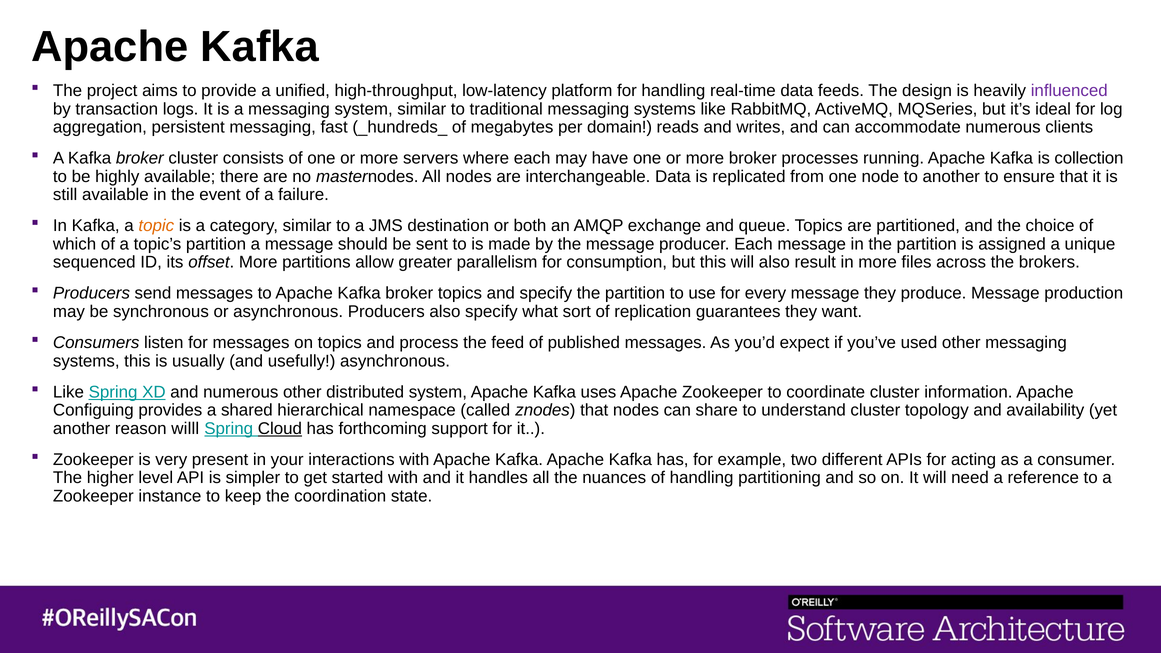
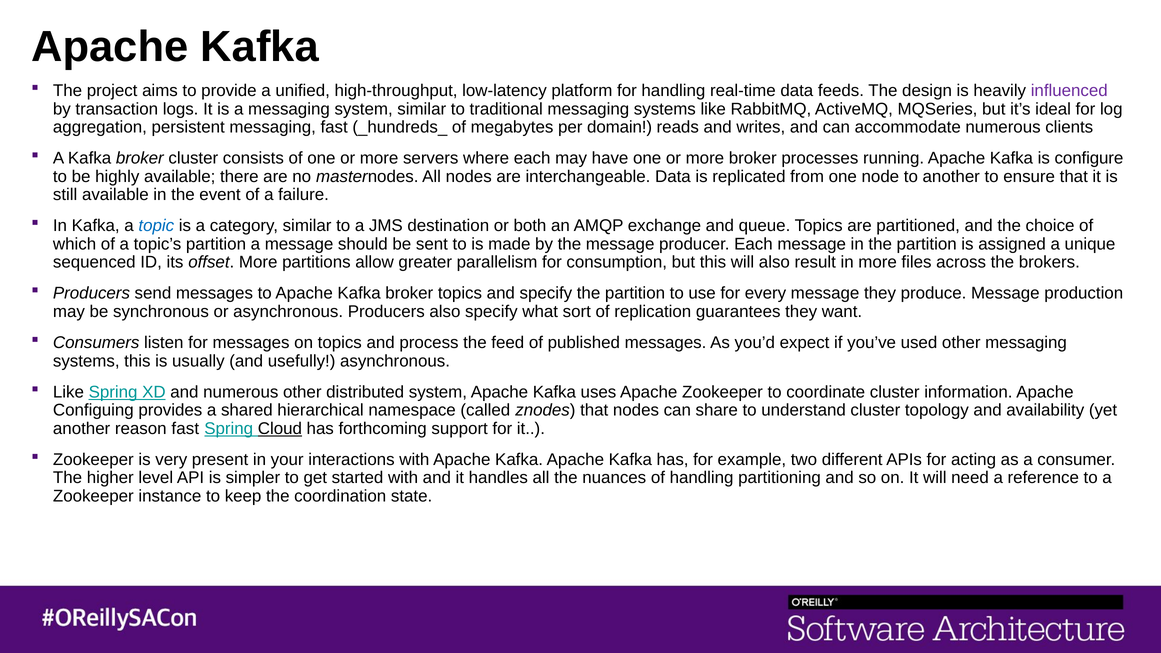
collection: collection -> configure (1089, 158)
topic colour: orange -> blue (156, 226)
reason willl: willl -> fast (185, 429)
